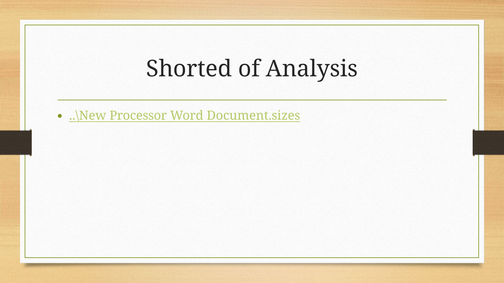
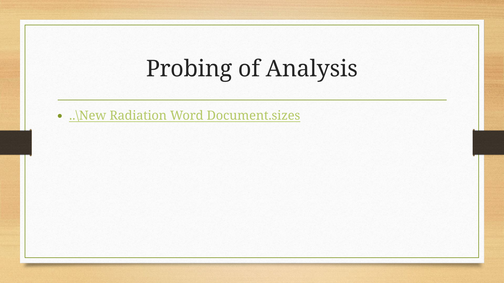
Shorted: Shorted -> Probing (189, 69)
Processor: Processor -> Radiation (138, 116)
